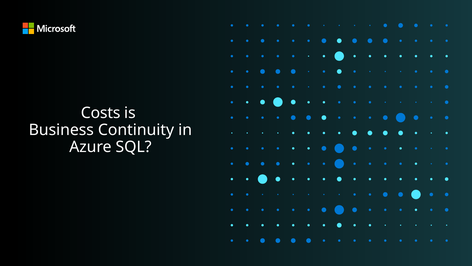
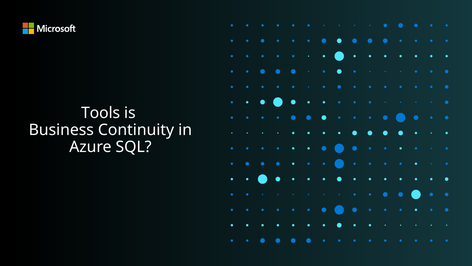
Costs: Costs -> Tools (101, 113)
